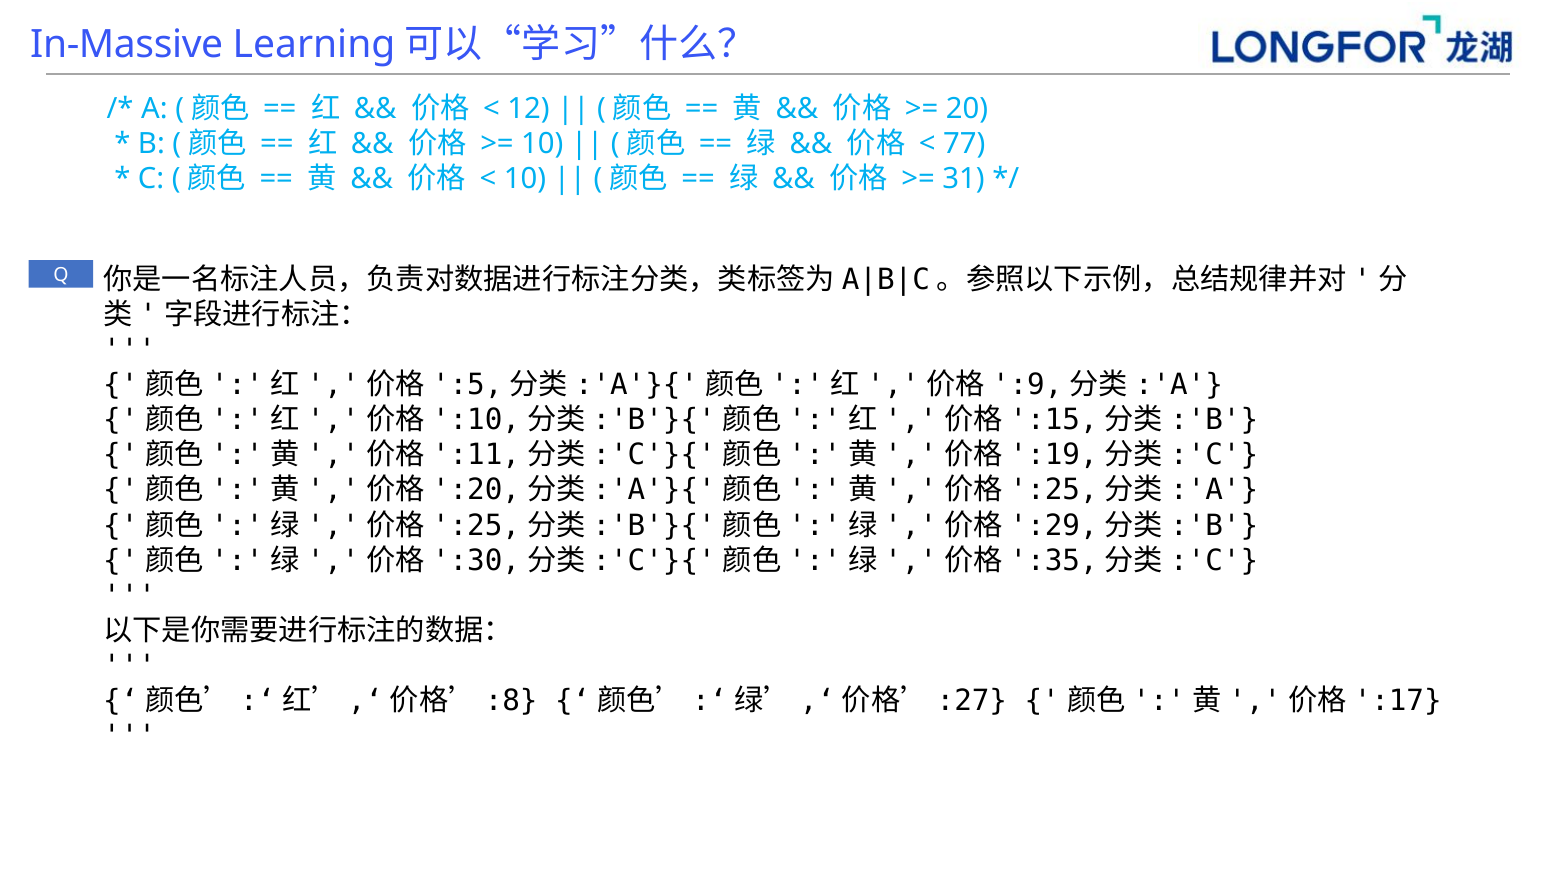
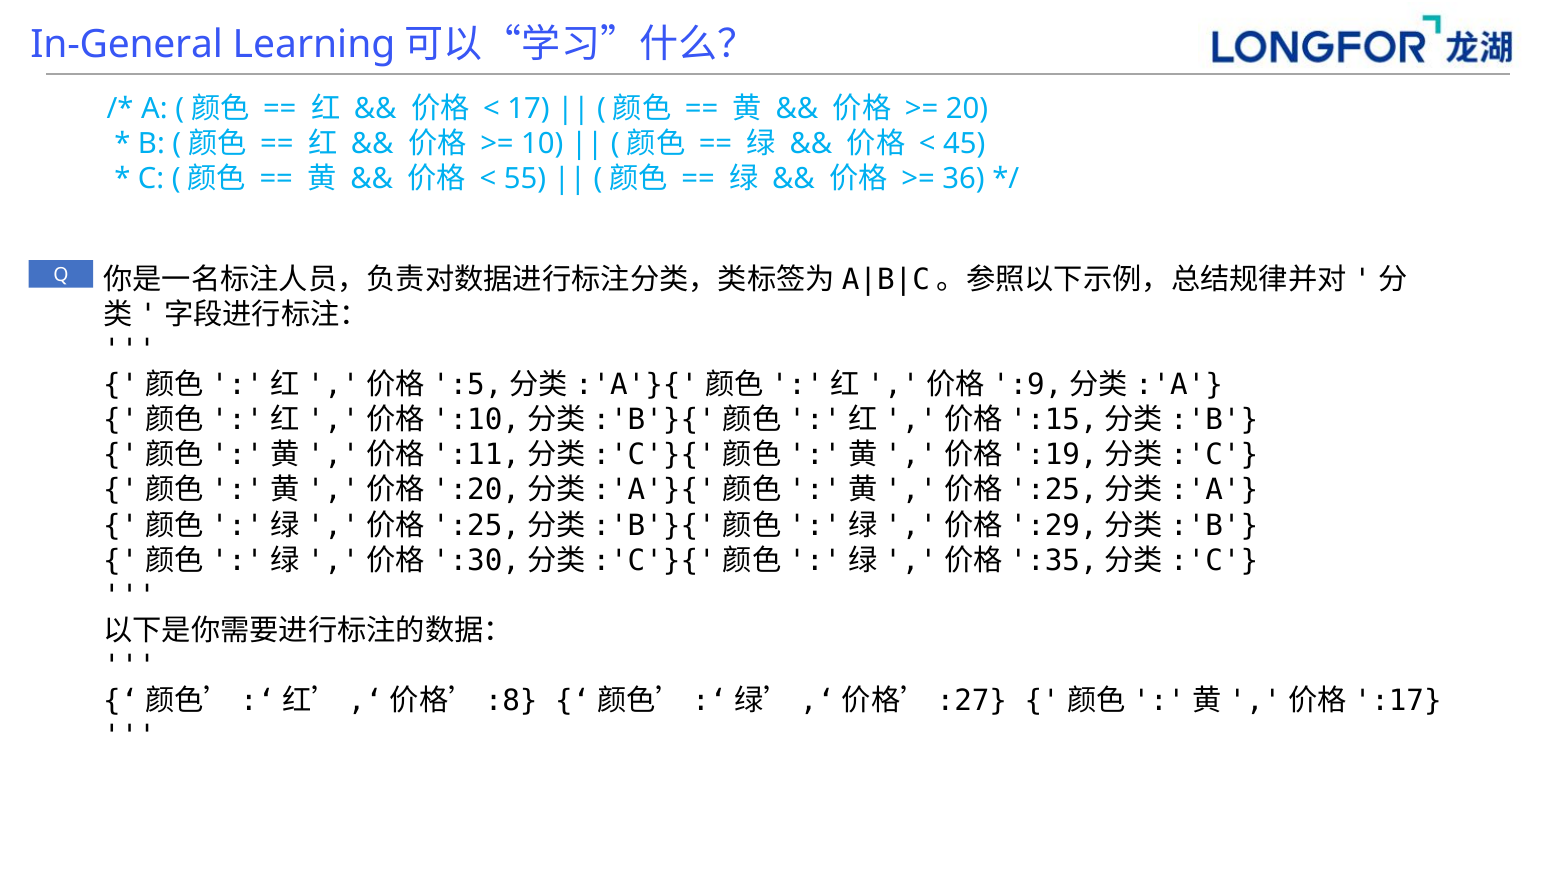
In-Massive: In-Massive -> In-General (127, 45)
12: 12 -> 17 (529, 109)
77: 77 -> 45 (964, 144)
10: 10 -> 55 (525, 179)
31: 31 -> 36 (964, 179)
